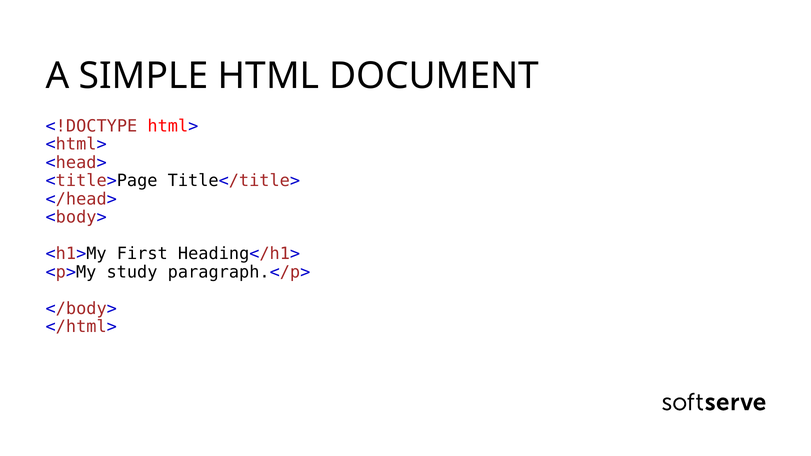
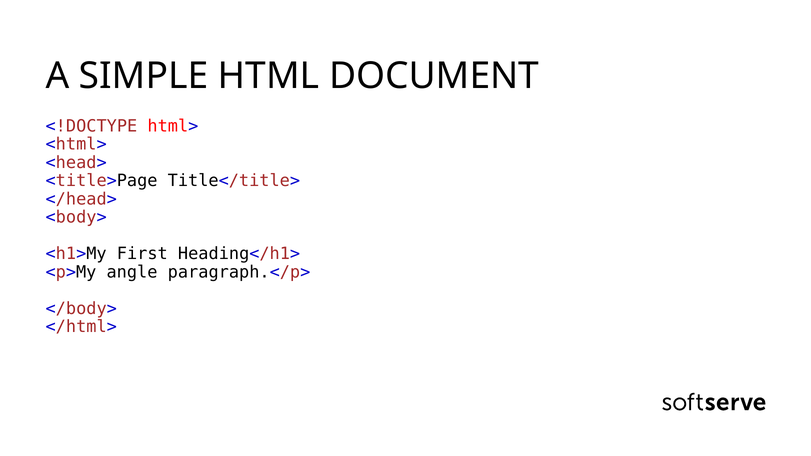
study: study -> angle (132, 272)
